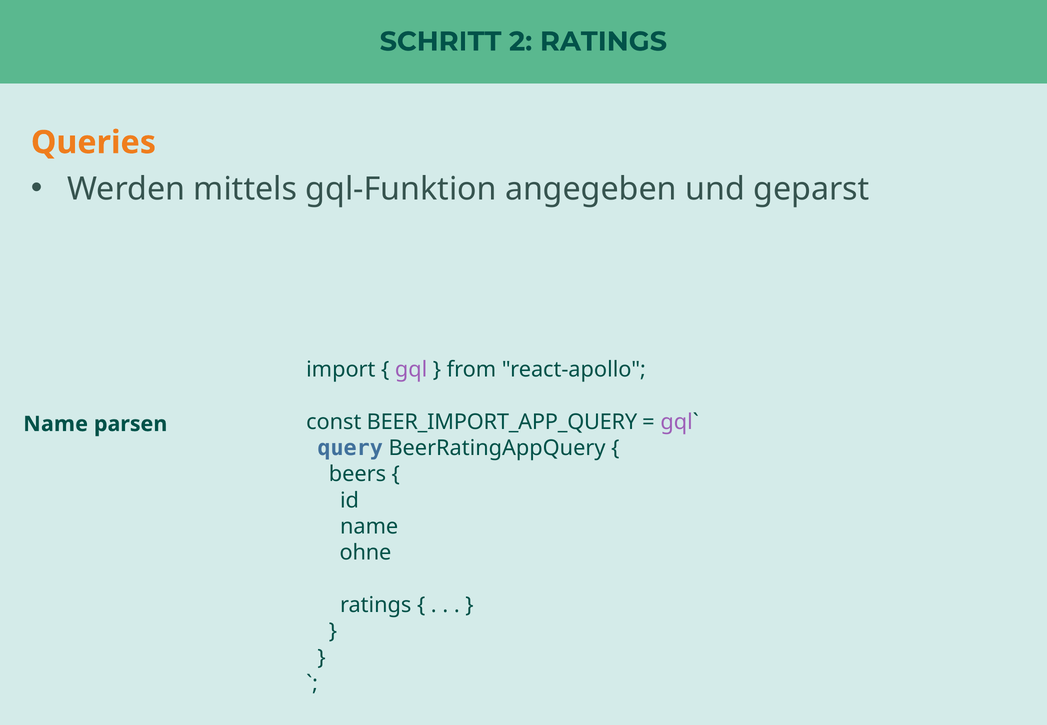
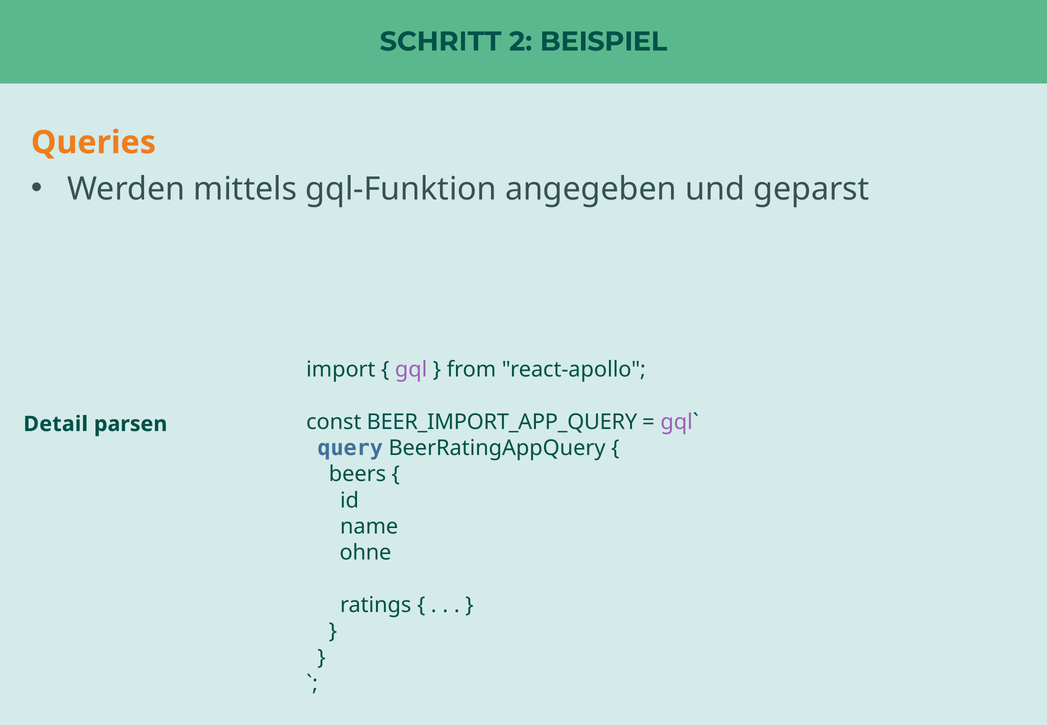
2 RATINGS: RATINGS -> BEISPIEL (604, 42)
Name: Name -> Detail (56, 424)
